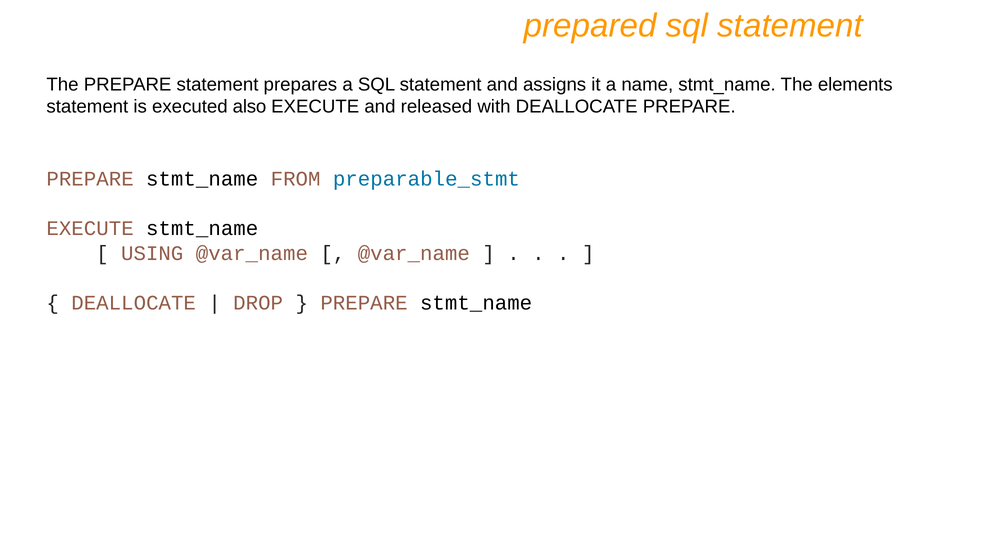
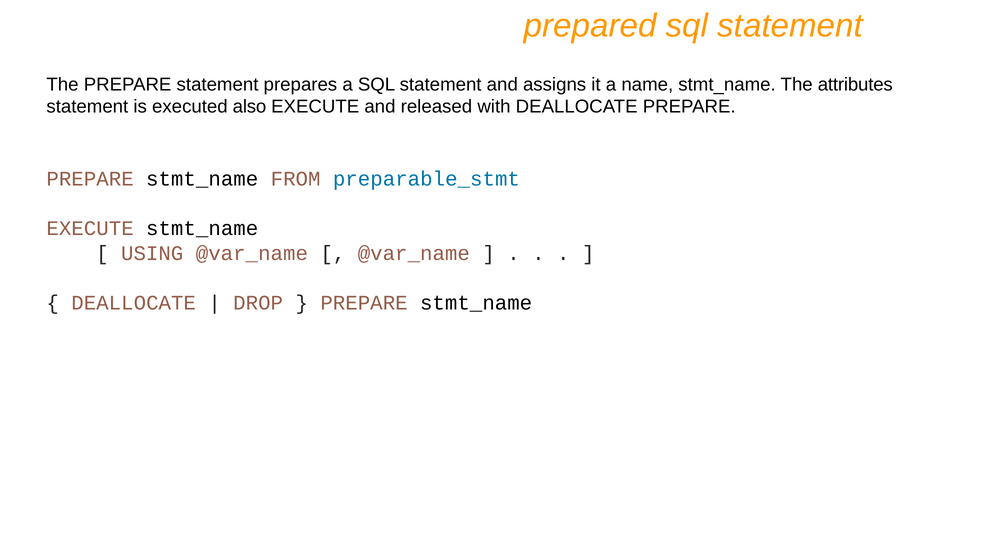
elements: elements -> attributes (855, 85)
